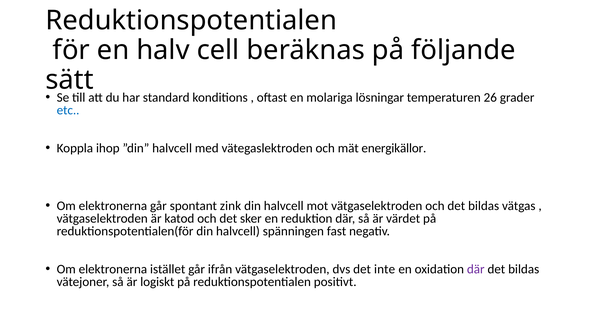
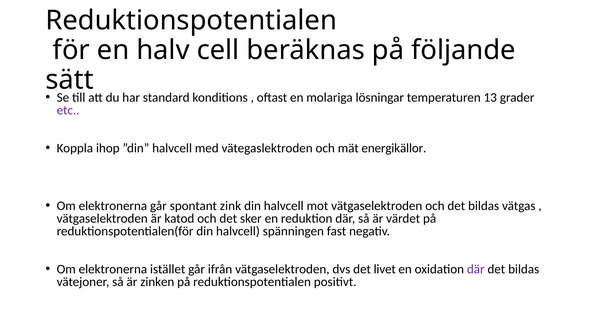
26: 26 -> 13 (490, 97)
etc colour: blue -> purple (68, 110)
inte: inte -> livet (385, 269)
logiskt: logiskt -> zinken (157, 282)
